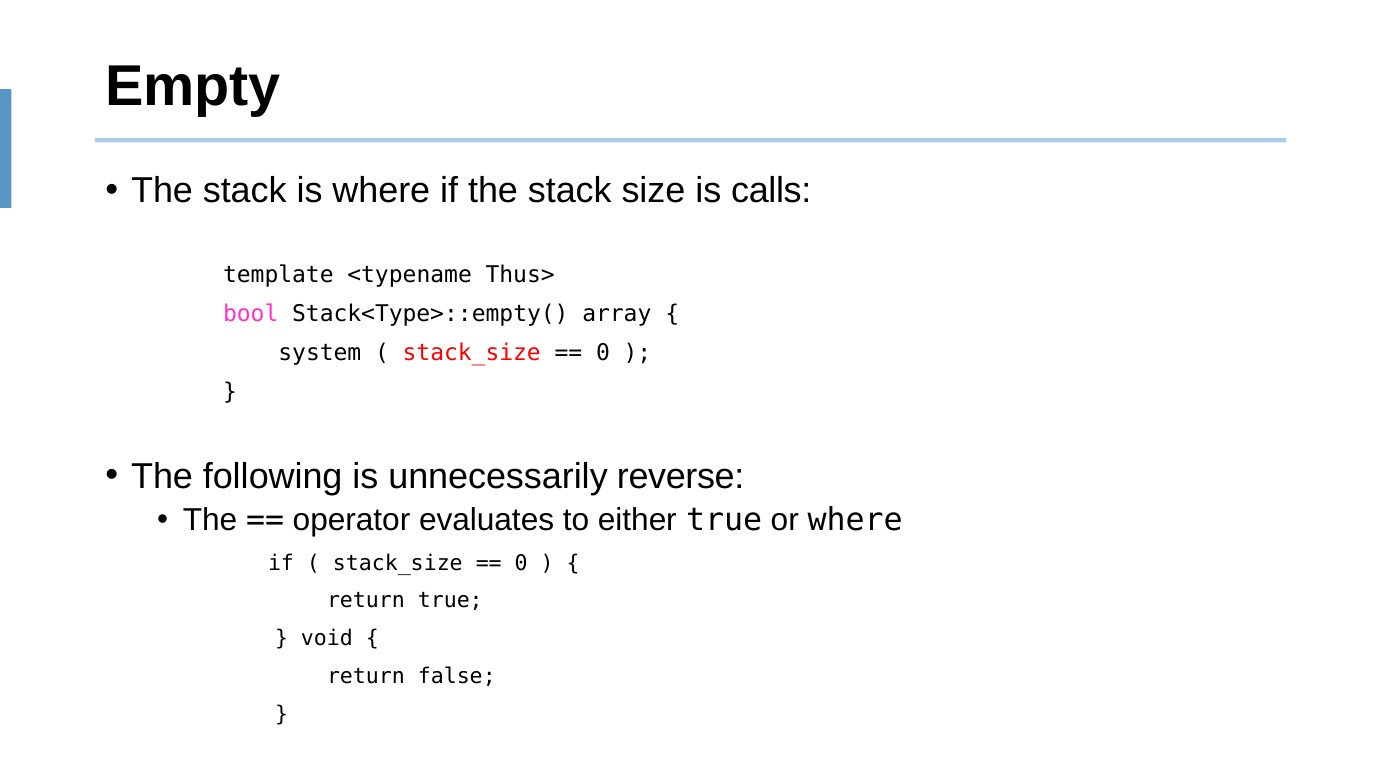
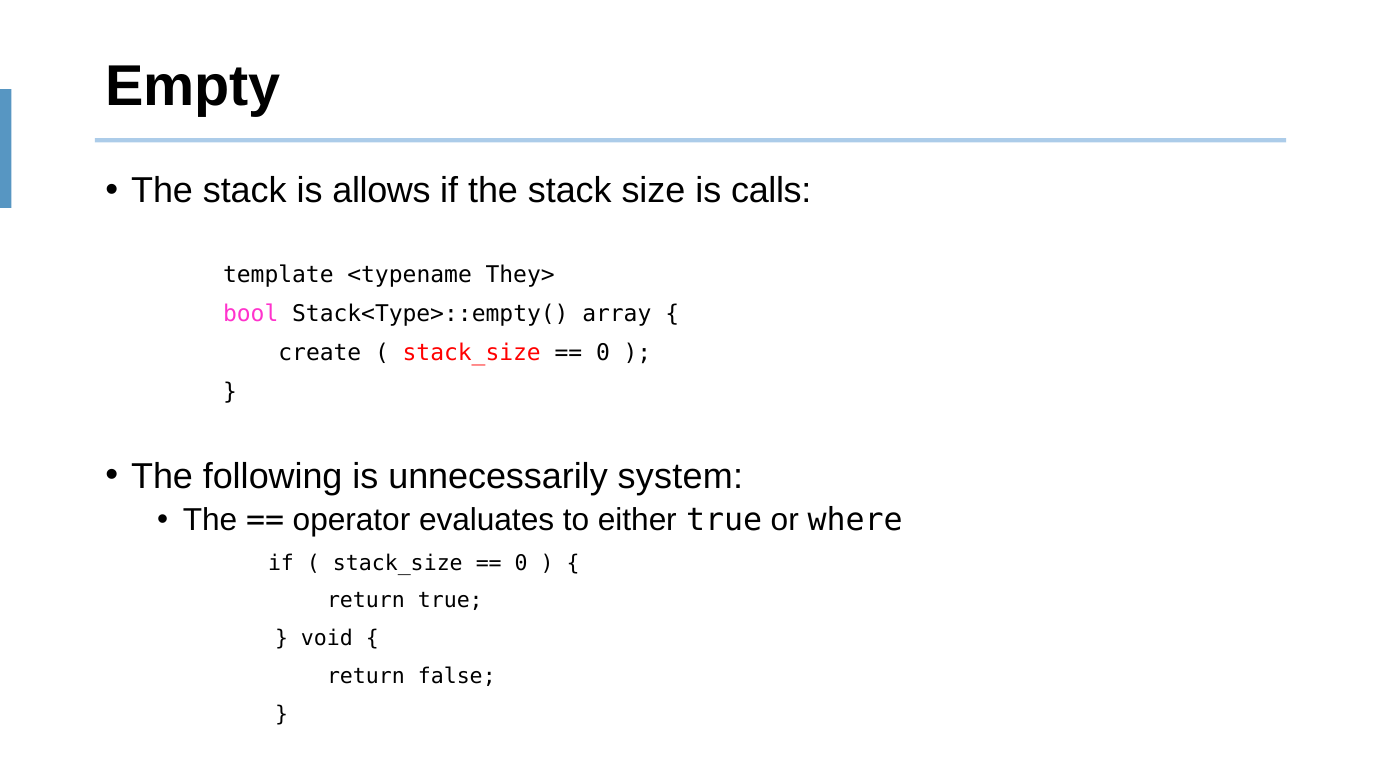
is where: where -> allows (382, 191)
Thus>: Thus> -> They> (520, 275)
system: system -> create (320, 353)
reverse: reverse -> system (680, 476)
